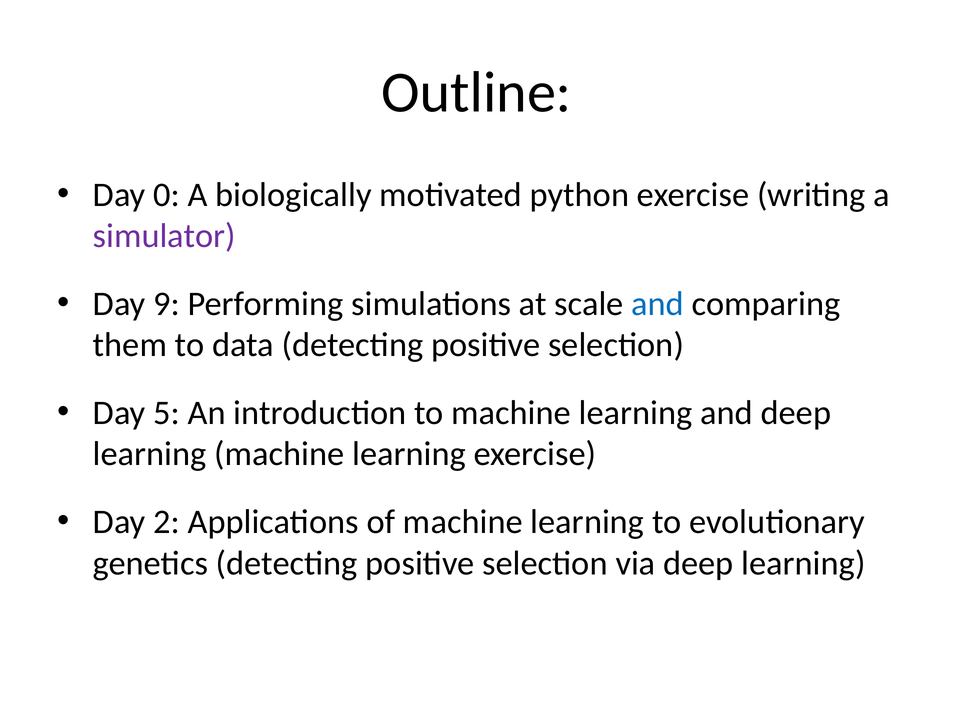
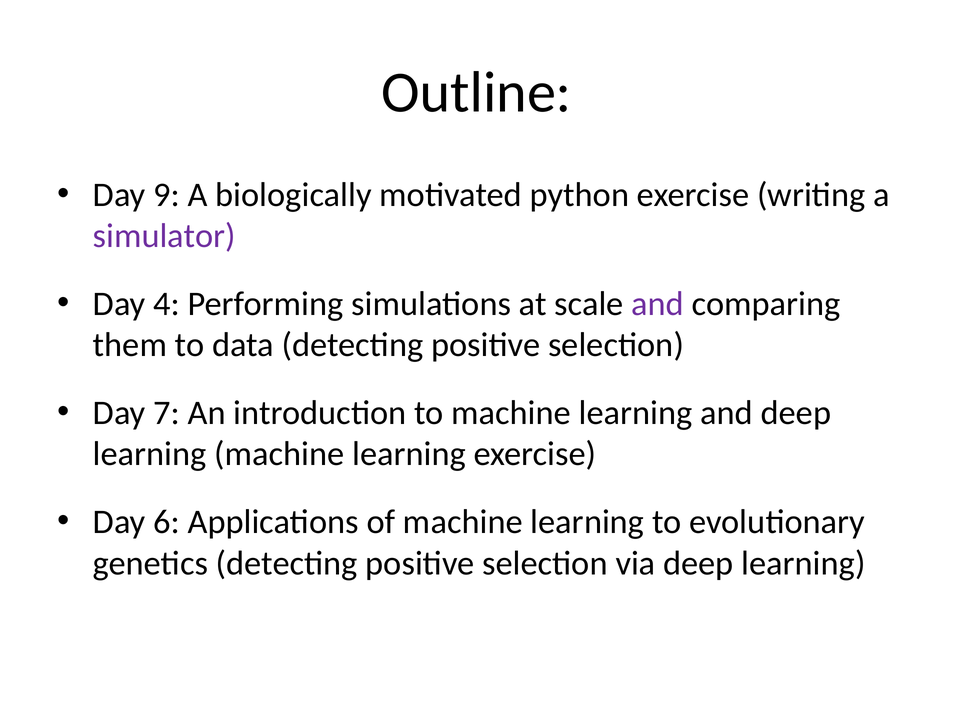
0: 0 -> 9 (167, 195)
9: 9 -> 4 (167, 304)
and colour: blue -> purple (658, 304)
5: 5 -> 7 (167, 413)
2: 2 -> 6 (167, 522)
